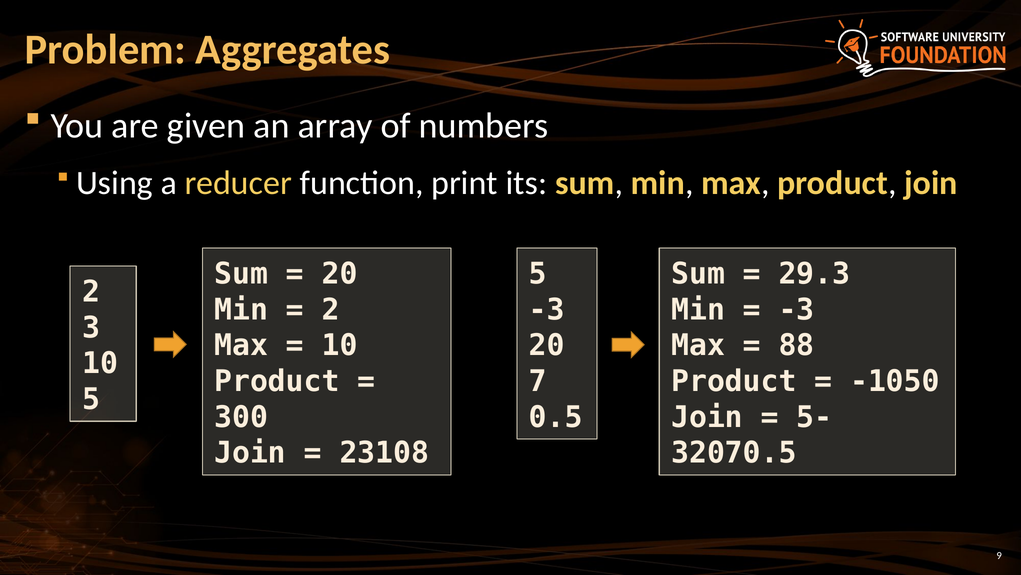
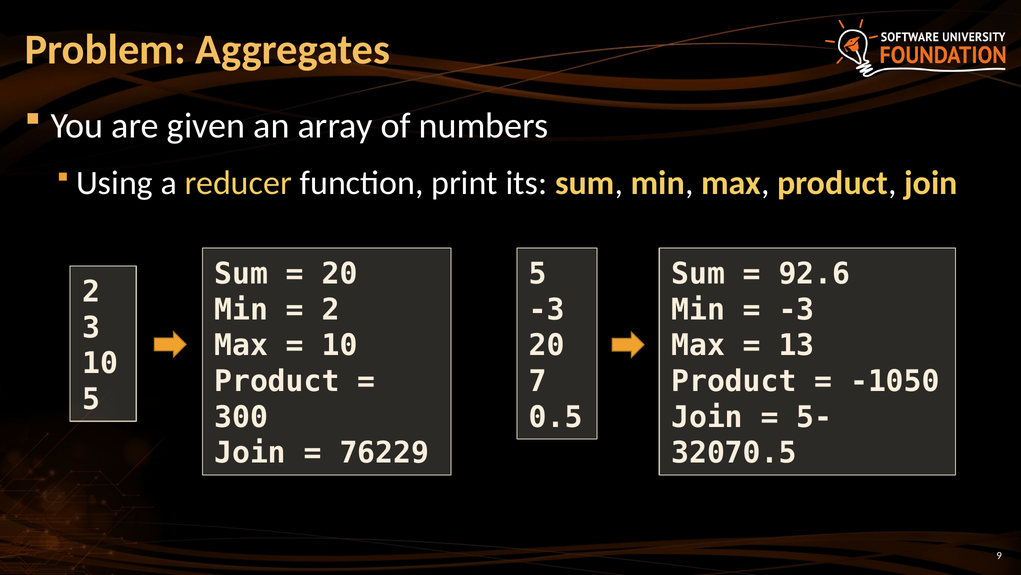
29.3: 29.3 -> 92.6 (814, 274)
88: 88 -> 13 (796, 345)
23108: 23108 -> 76229 (384, 453)
